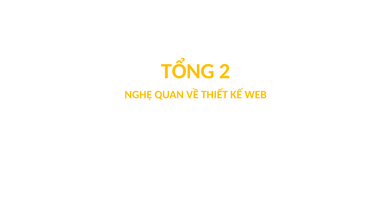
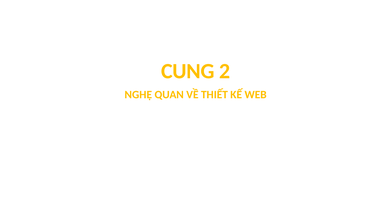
TỔNG: TỔNG -> CUNG (188, 71)
